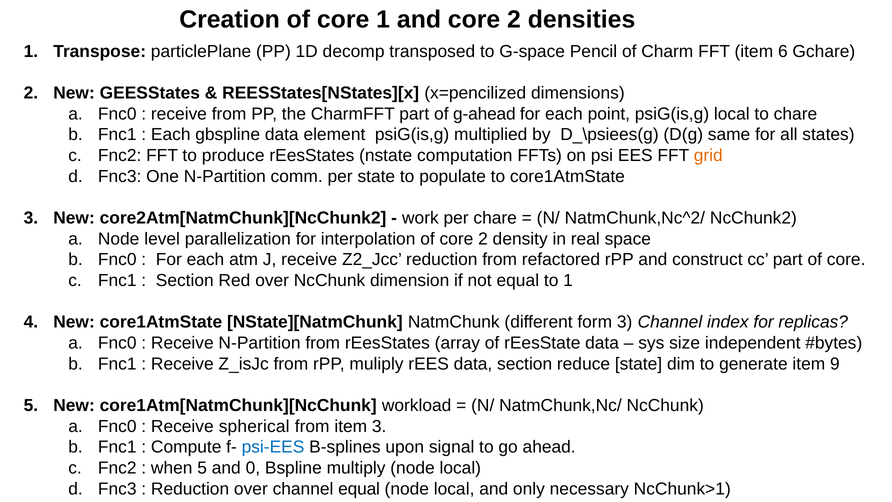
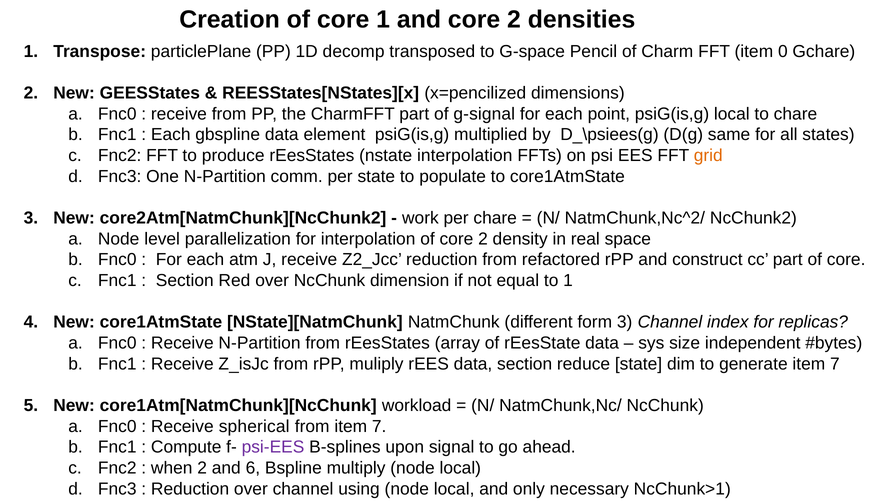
6: 6 -> 0 (783, 51)
g-ahead: g-ahead -> g-signal (484, 114)
nstate computation: computation -> interpolation (465, 155)
generate item 9: 9 -> 7 (835, 364)
from item 3: 3 -> 7 (379, 426)
psi-EES colour: blue -> purple (273, 447)
when 5: 5 -> 2 (202, 468)
0: 0 -> 6 (253, 468)
channel equal: equal -> using (359, 489)
